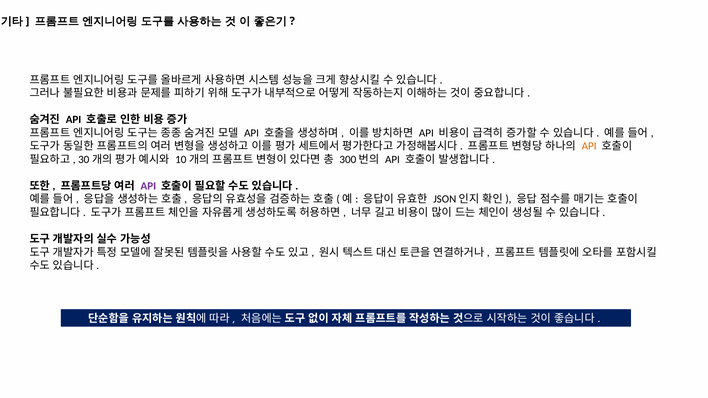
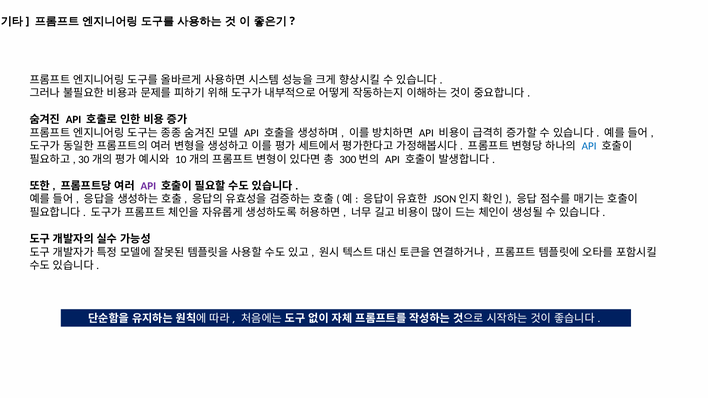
API colour: orange -> blue (589, 146)
